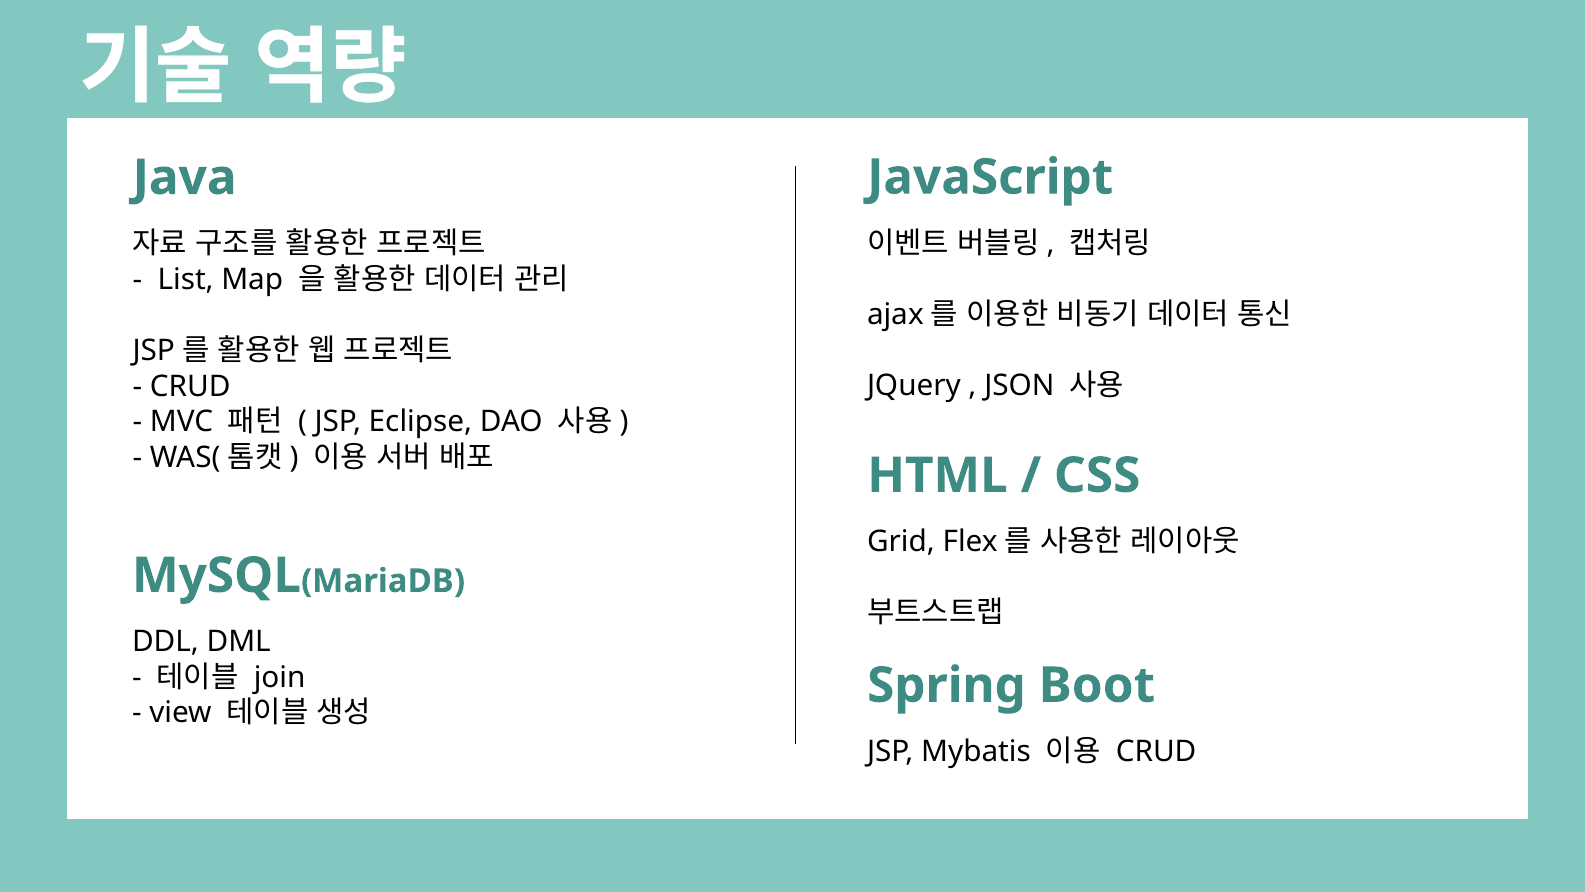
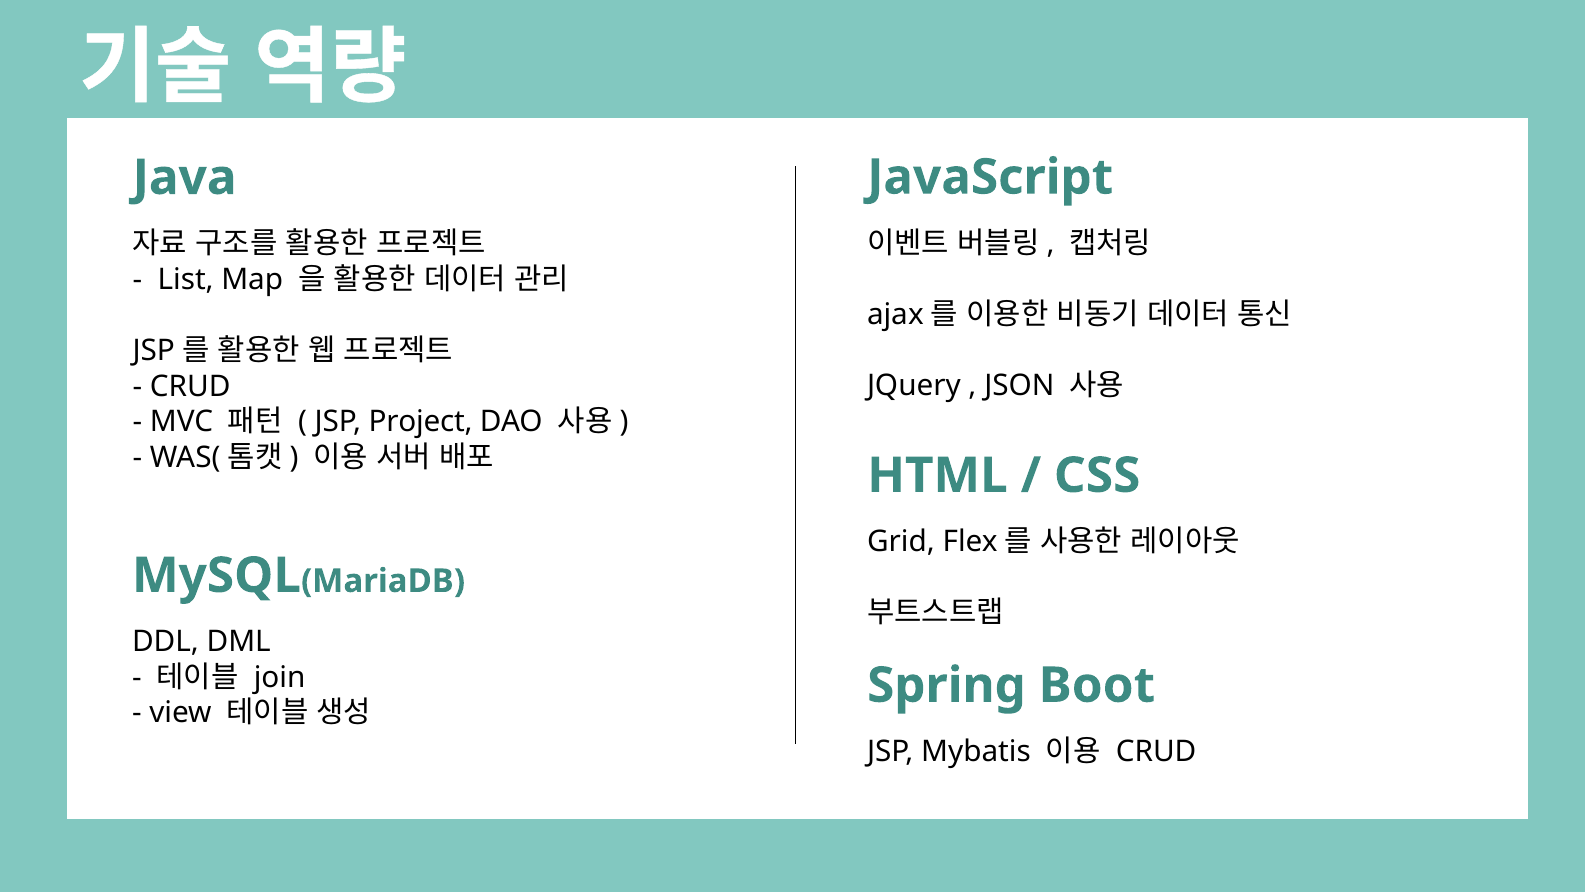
Eclipse: Eclipse -> Project (421, 422)
